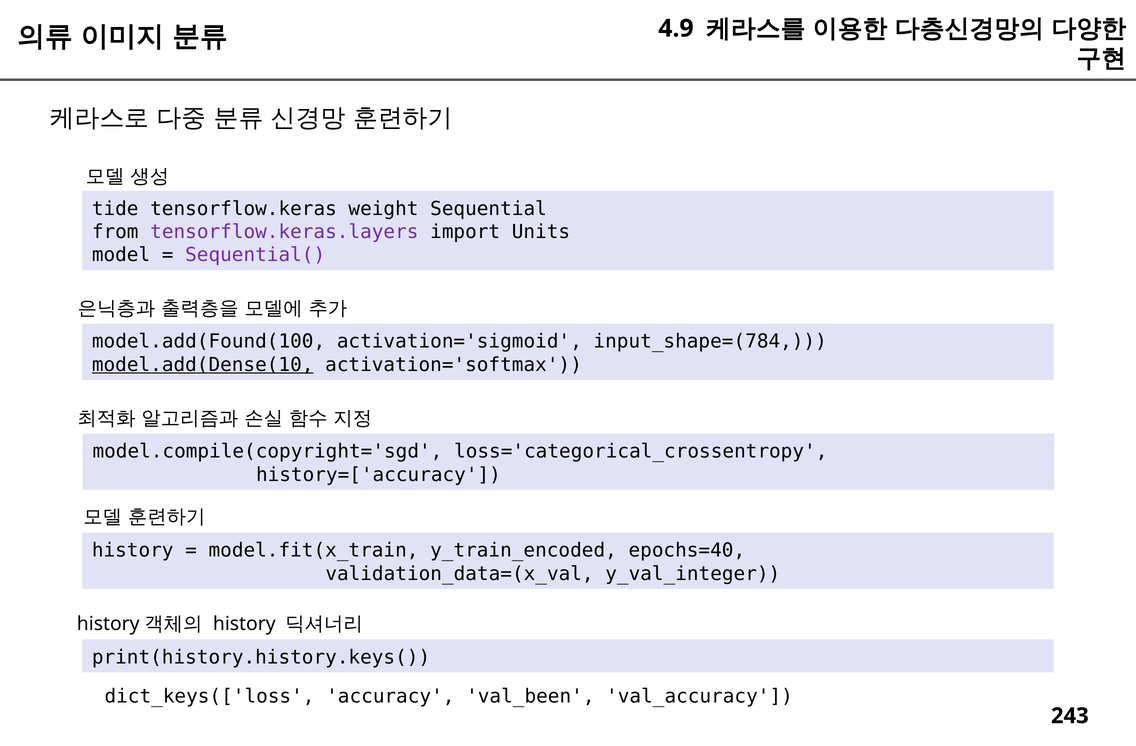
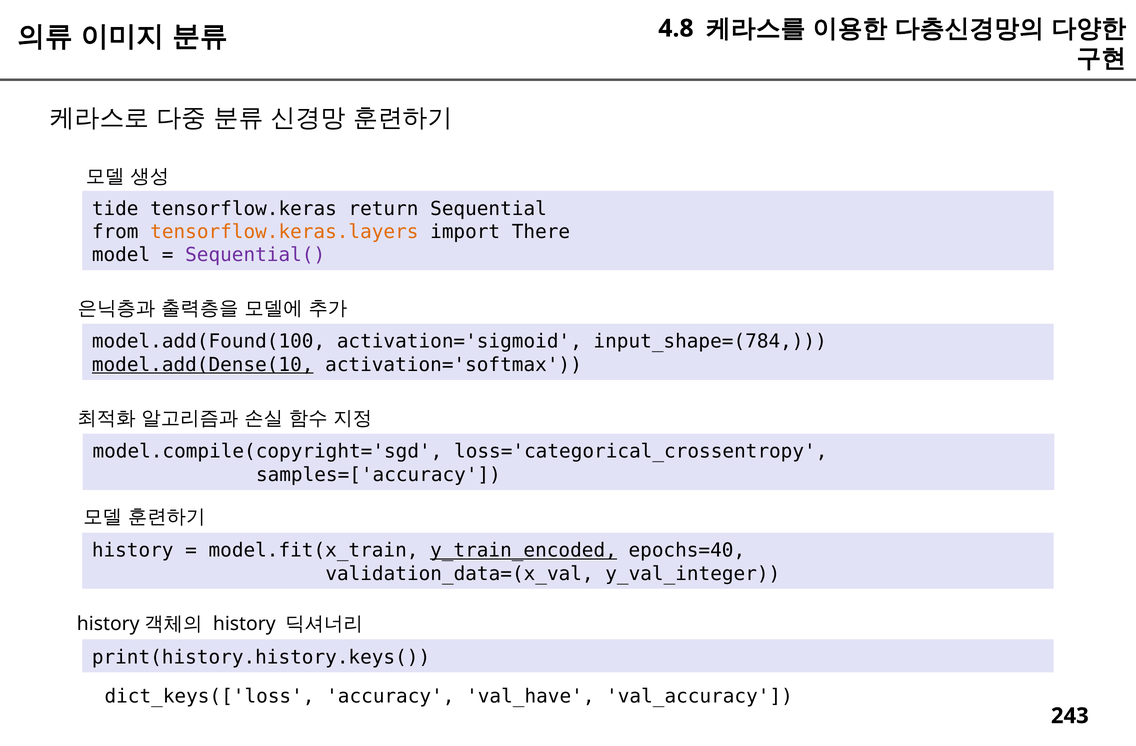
4.9: 4.9 -> 4.8 (676, 28)
weight: weight -> return (383, 209)
tensorflow.keras.layers colour: purple -> orange (284, 232)
Units: Units -> There (541, 232)
history=['accuracy: history=['accuracy -> samples=['accuracy (378, 475)
y_train_encoded underline: none -> present (523, 551)
val_been: val_been -> val_have (530, 697)
